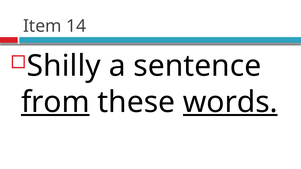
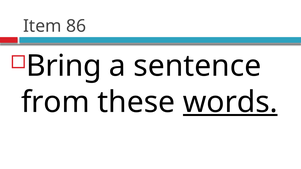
14: 14 -> 86 (76, 26)
Shilly: Shilly -> Bring (64, 66)
from underline: present -> none (55, 102)
